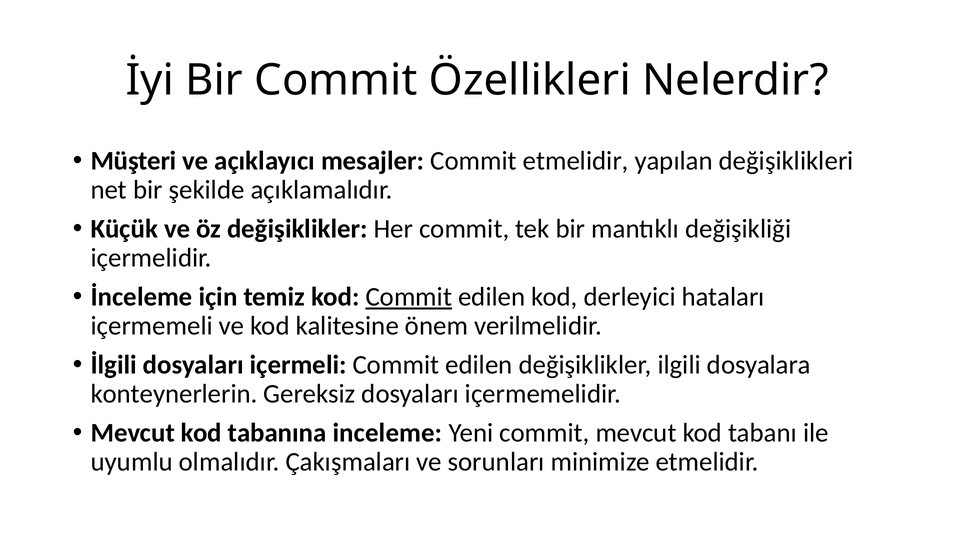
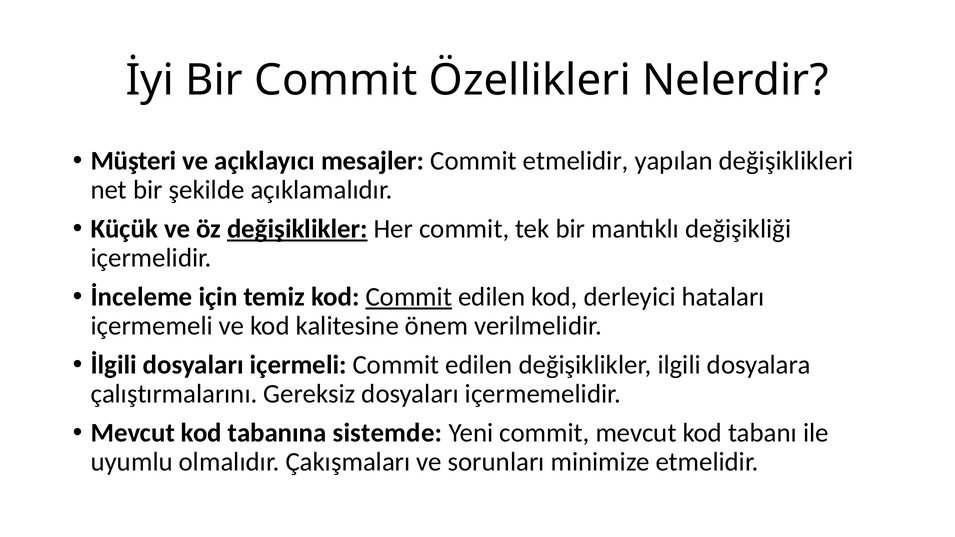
değişiklikler underline: none -> present (297, 229)
konteynerlerin: konteynerlerin -> çalıştırmalarını (174, 394)
inceleme: inceleme -> sistemde (387, 433)
